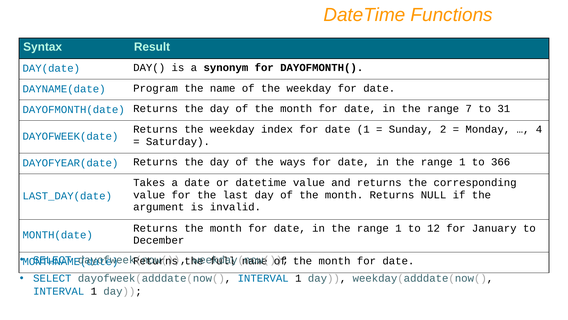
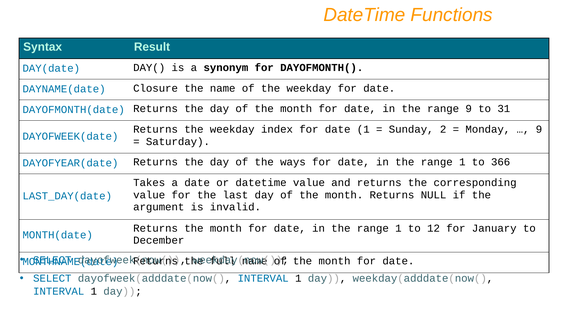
Program: Program -> Closure (156, 88)
range 7: 7 -> 9 (469, 109)
4: 4 -> 9 (539, 129)
